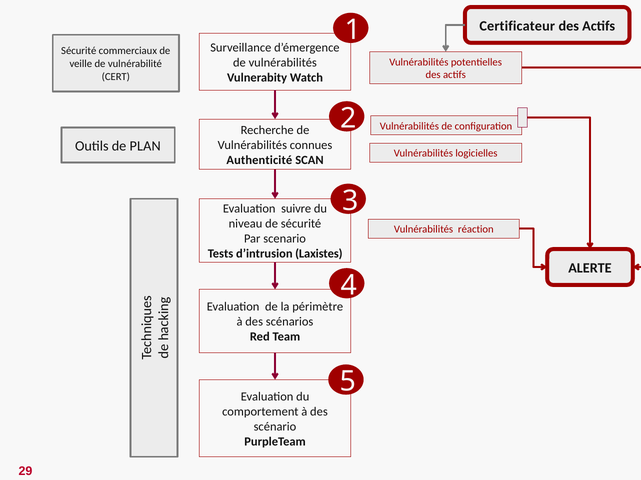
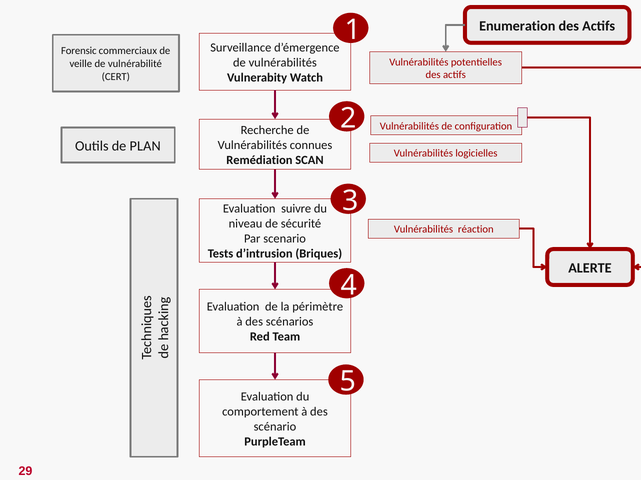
Certificateur: Certificateur -> Enumeration (517, 26)
Sécurité: Sécurité -> Forensic (79, 51)
Authenticité: Authenticité -> Remédiation (259, 160)
Laxistes: Laxistes -> Briques (319, 254)
